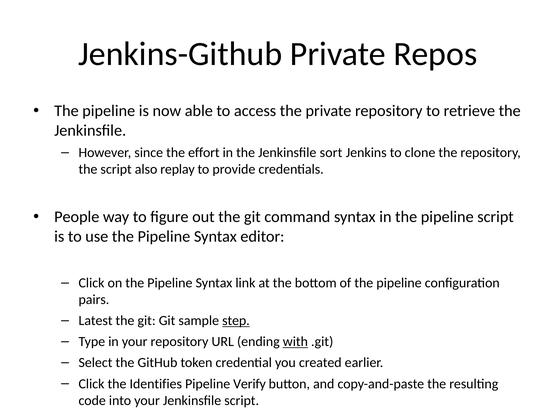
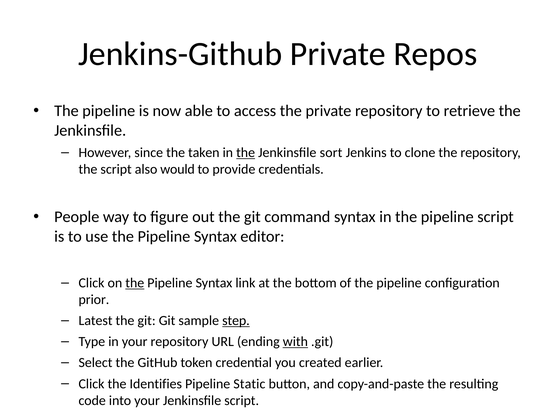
effort: effort -> taken (204, 153)
the underline: none -> present (246, 153)
replay: replay -> would (178, 169)
the underline: none -> present (135, 283)
pairs: pairs -> prior (94, 300)
Verify: Verify -> Static (249, 384)
